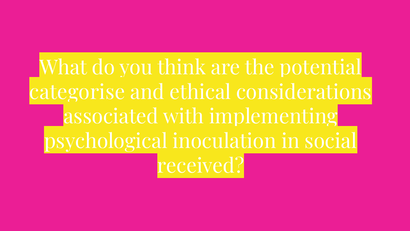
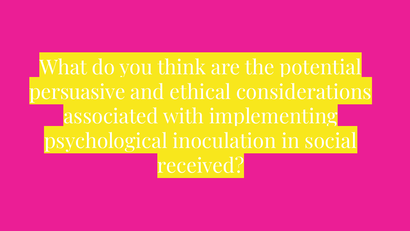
categorise: categorise -> persuasive (77, 92)
